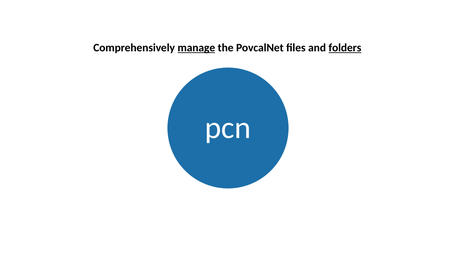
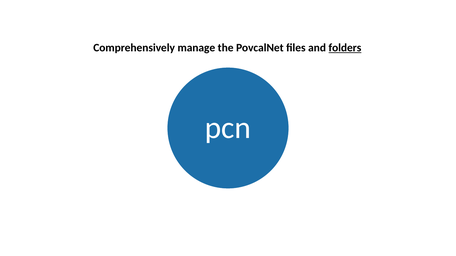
manage underline: present -> none (196, 48)
